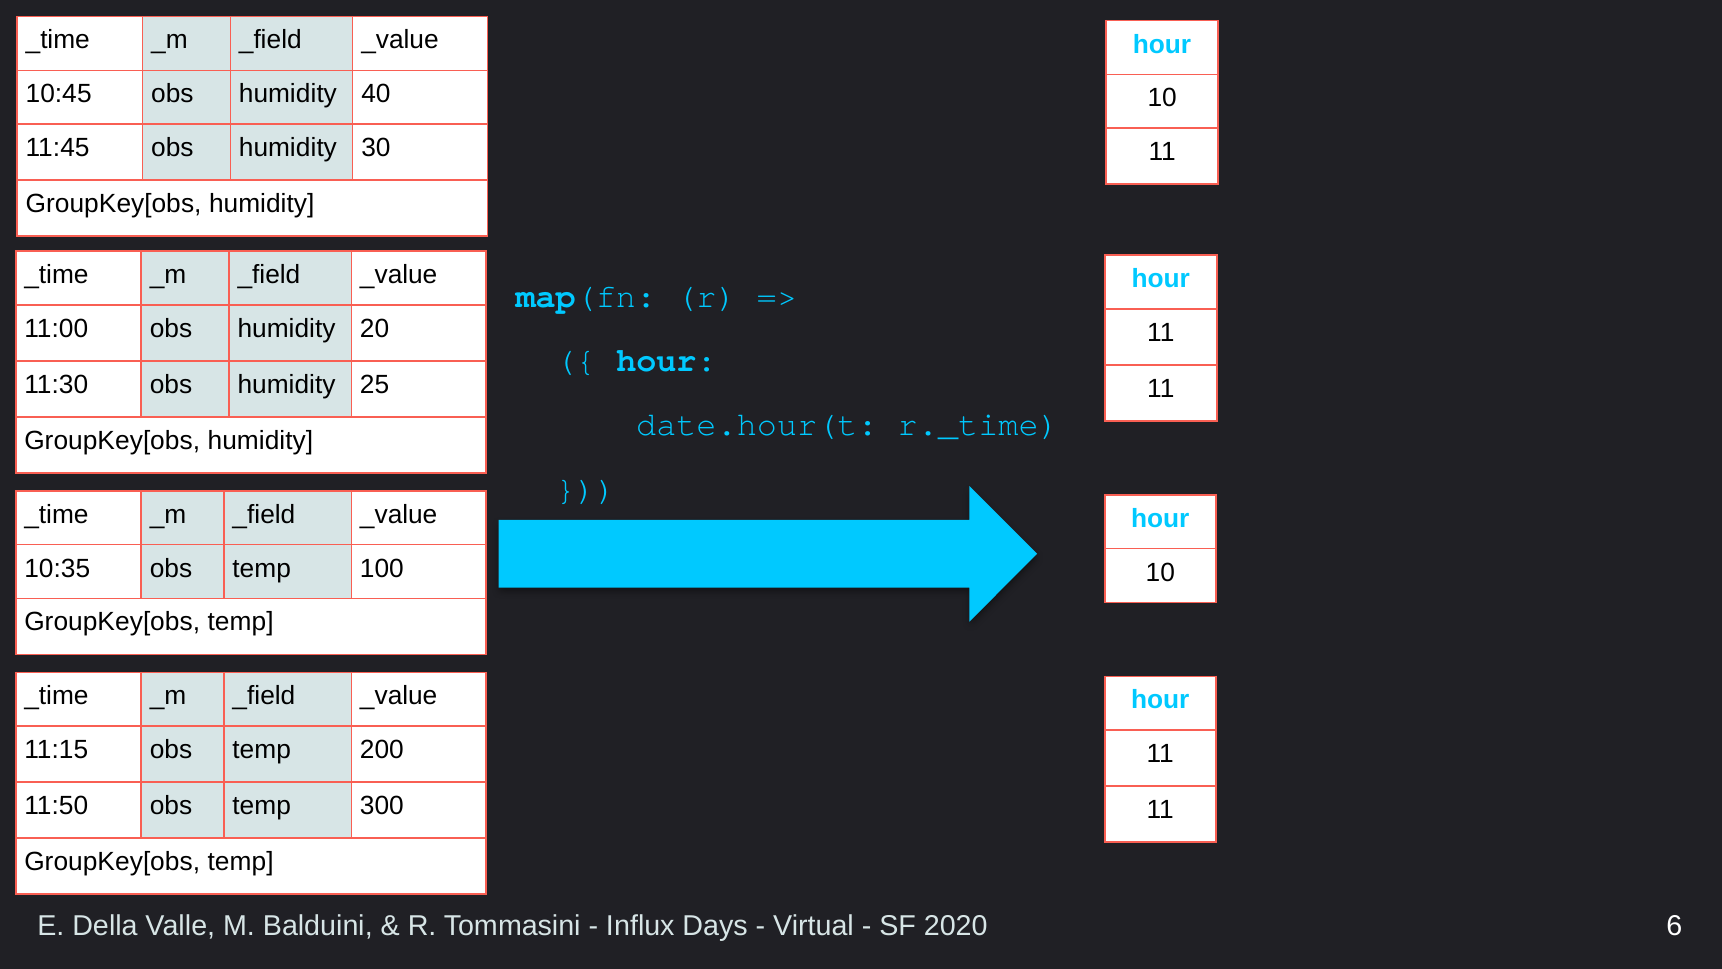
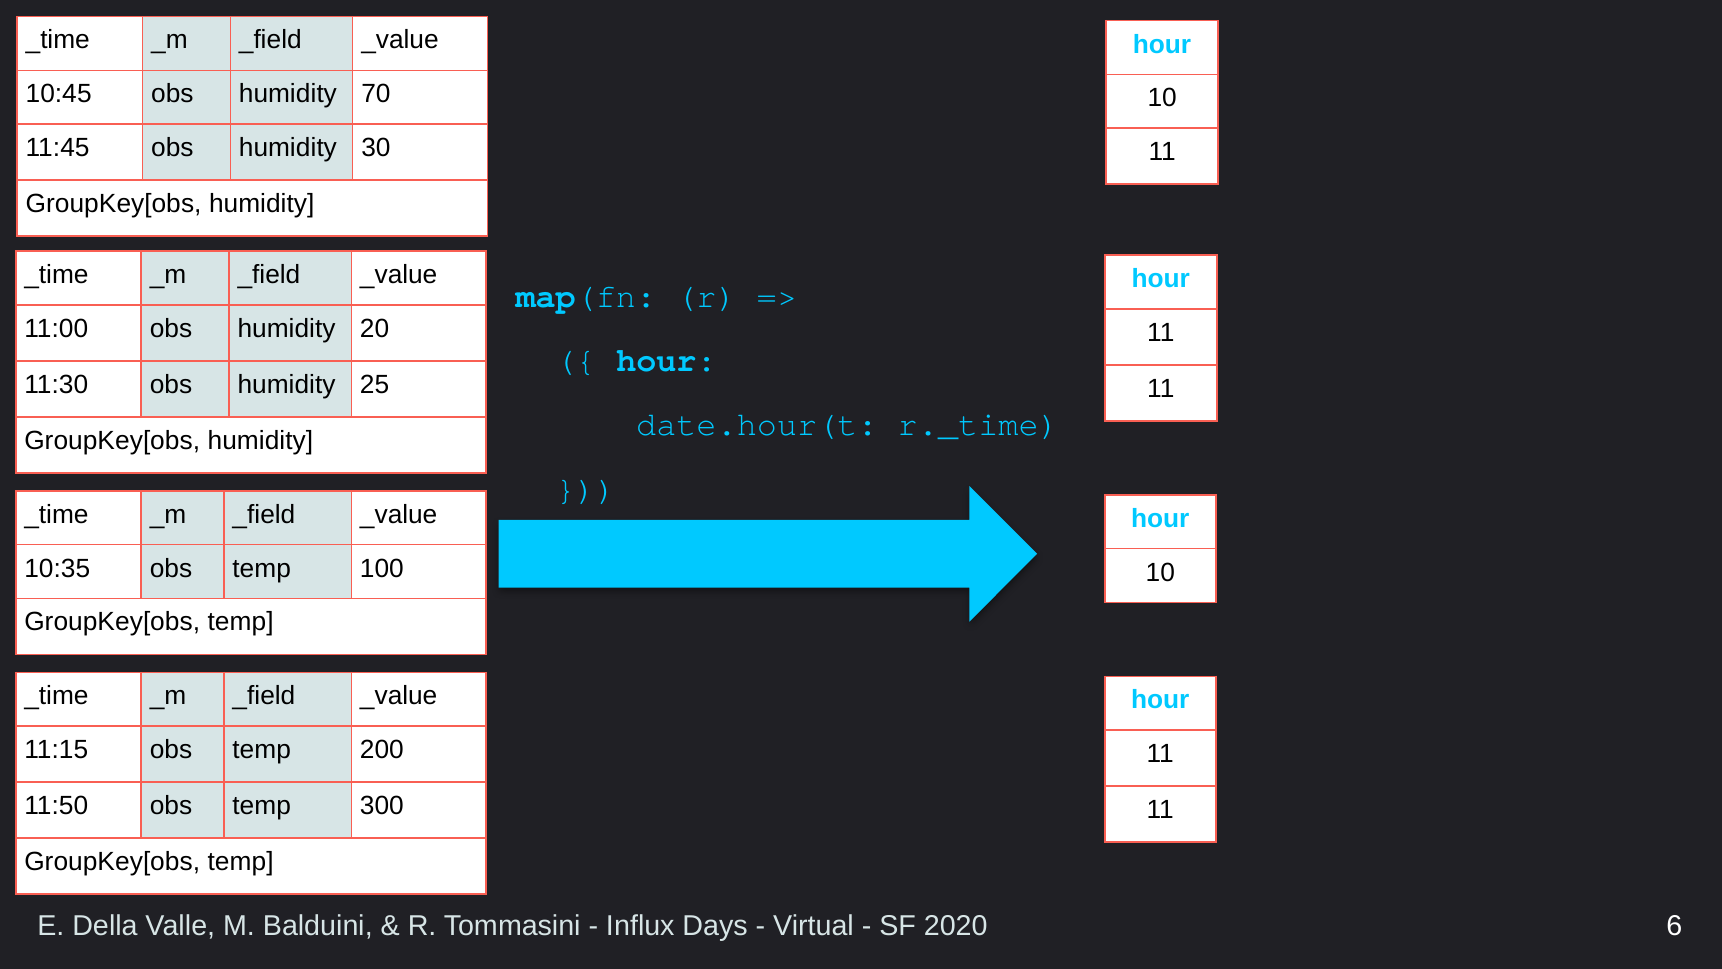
40: 40 -> 70 (376, 94)
